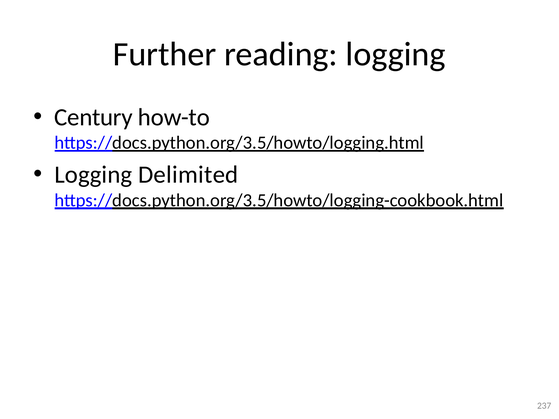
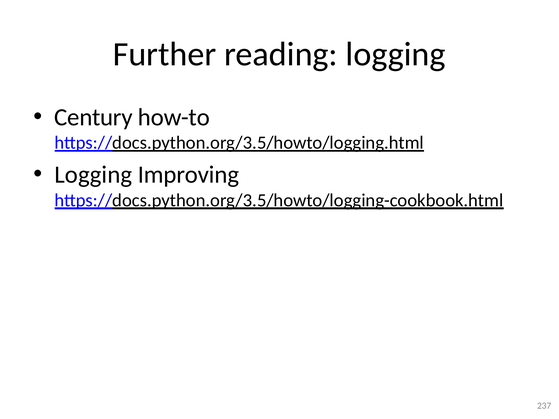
Delimited: Delimited -> Improving (188, 175)
